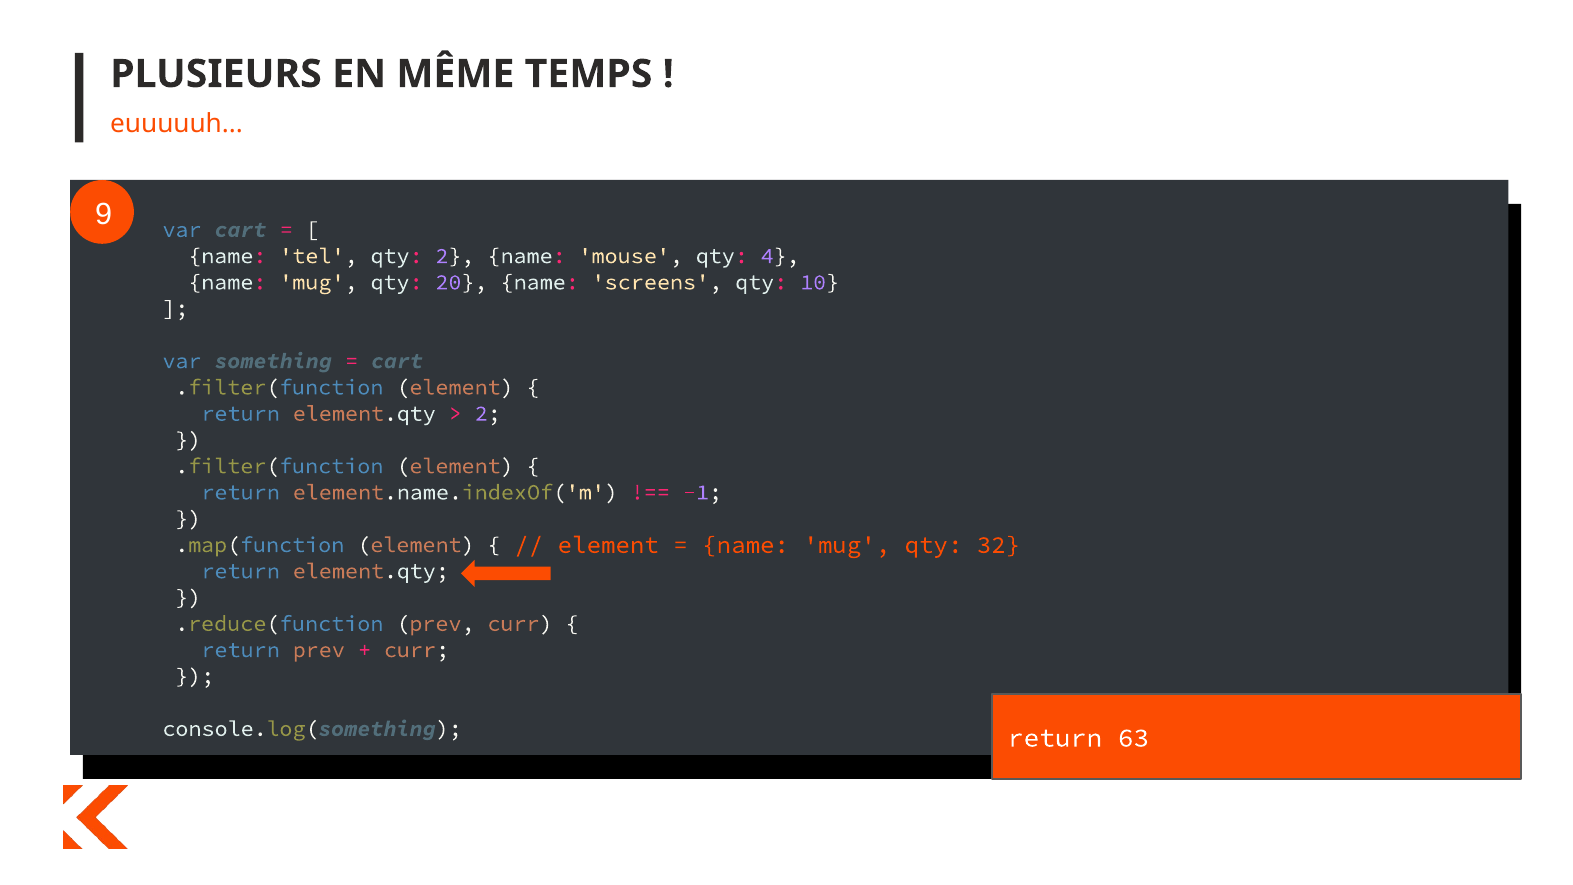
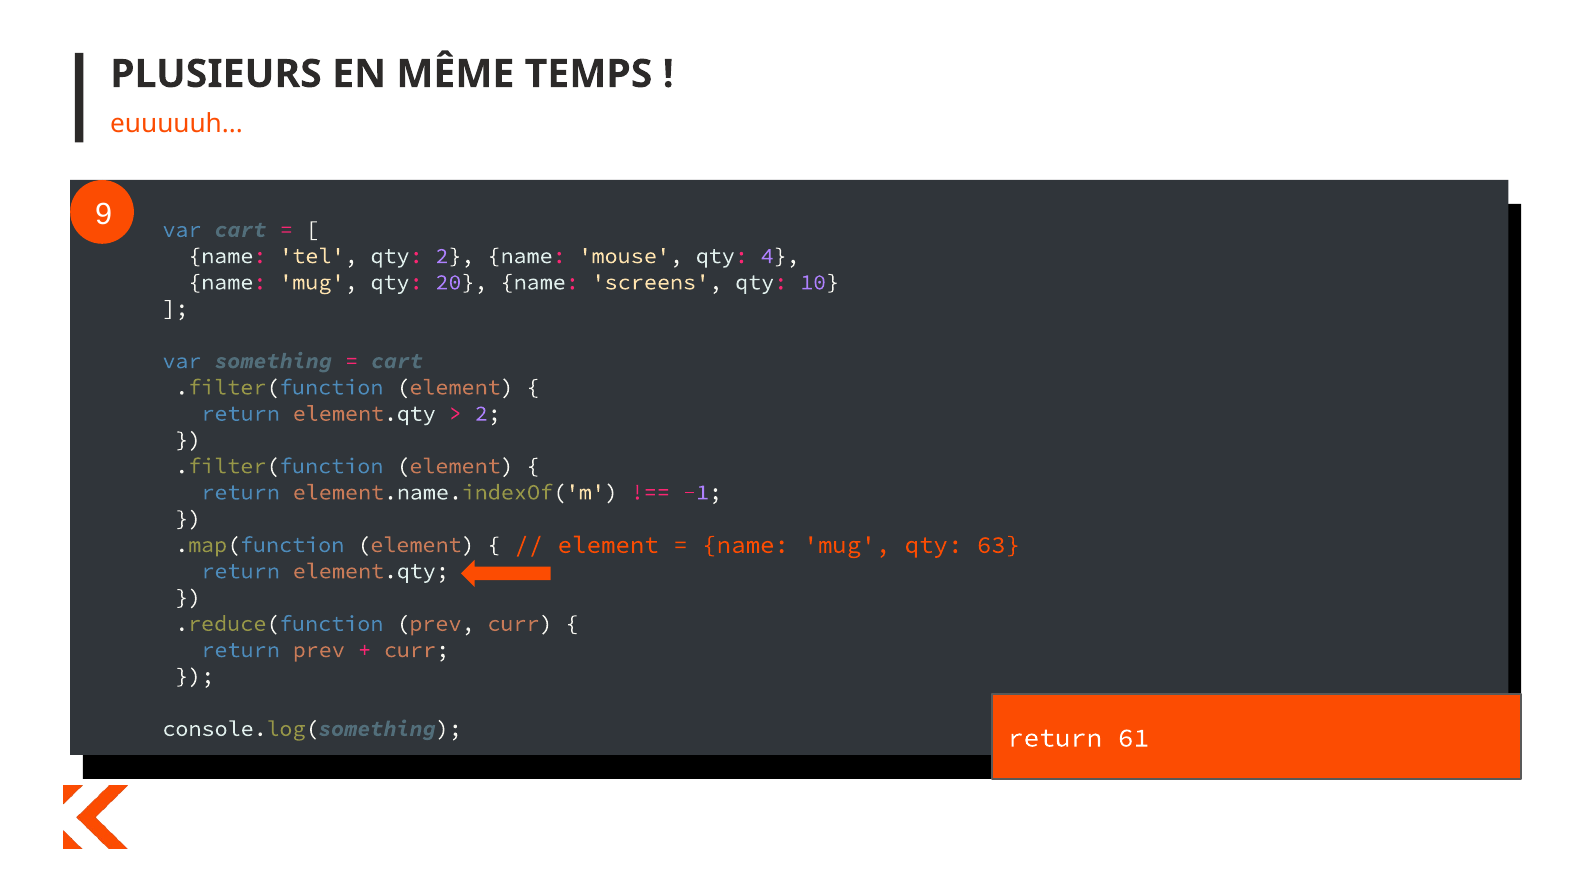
32: 32 -> 63 (999, 545)
63: 63 -> 61 (1134, 738)
